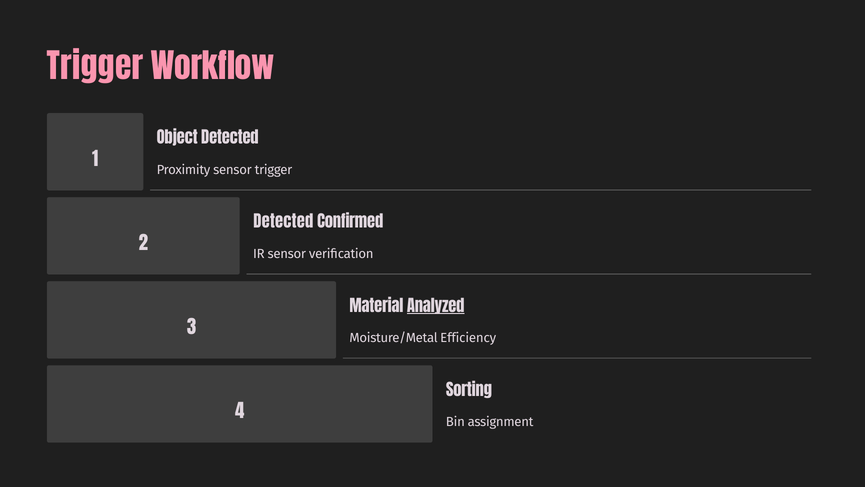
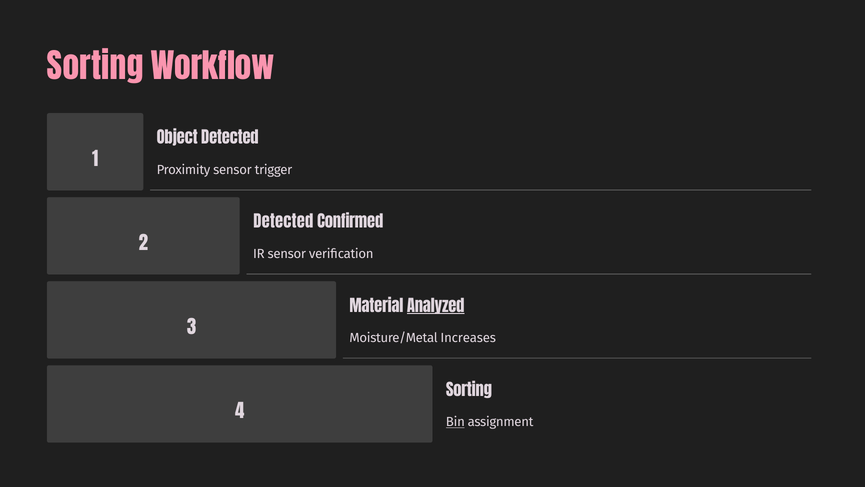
Trigger: Trigger -> Sorting (95, 68)
Efficiency: Efficiency -> Increases (468, 338)
Bin underline: none -> present (455, 422)
